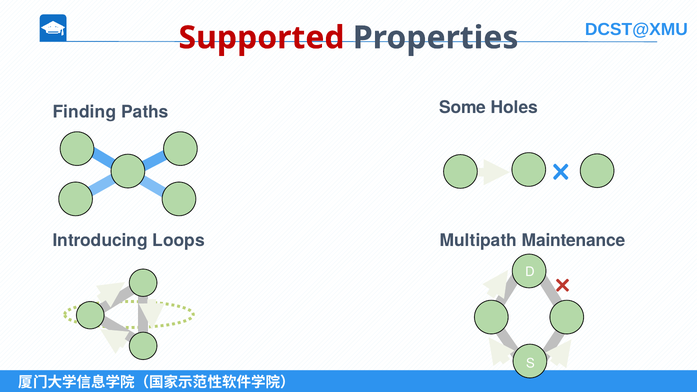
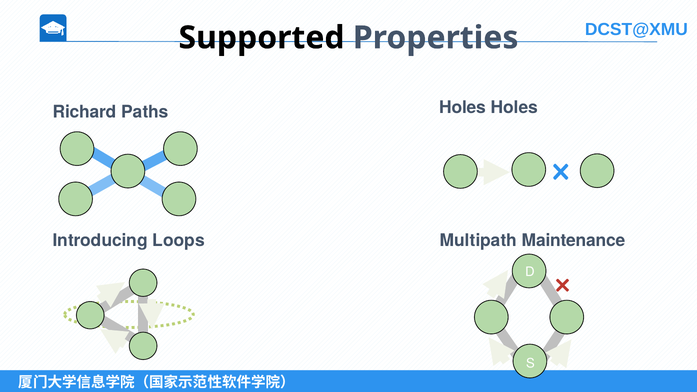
Supported colour: red -> black (262, 38)
Some: Some -> Holes (463, 108)
Finding: Finding -> Richard (85, 112)
